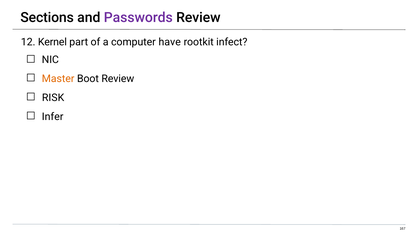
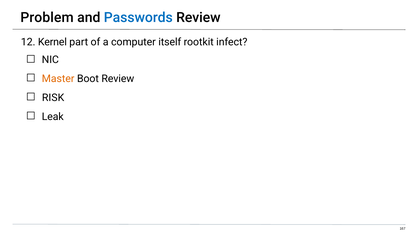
Sections: Sections -> Problem (47, 18)
Passwords colour: purple -> blue (138, 18)
have: have -> itself (170, 42)
Infer: Infer -> Leak (53, 117)
